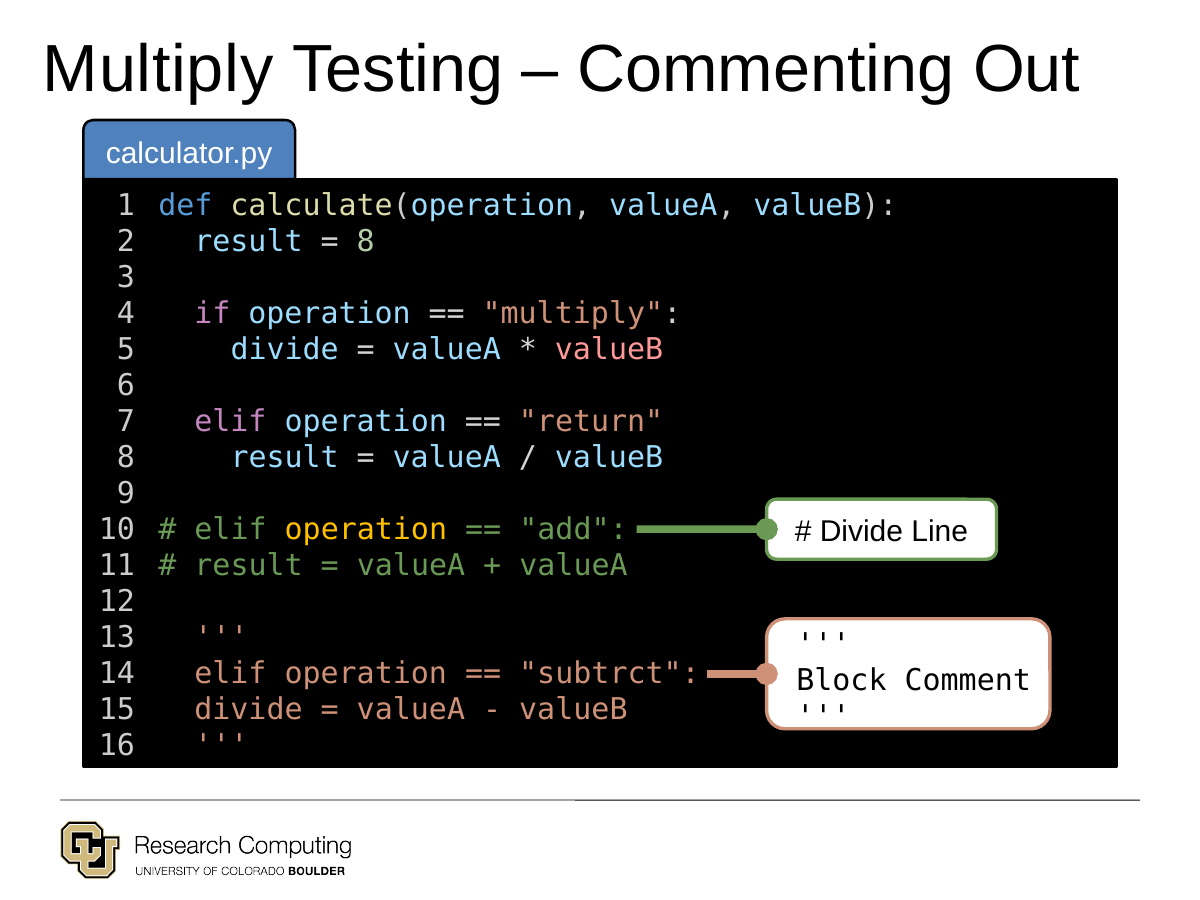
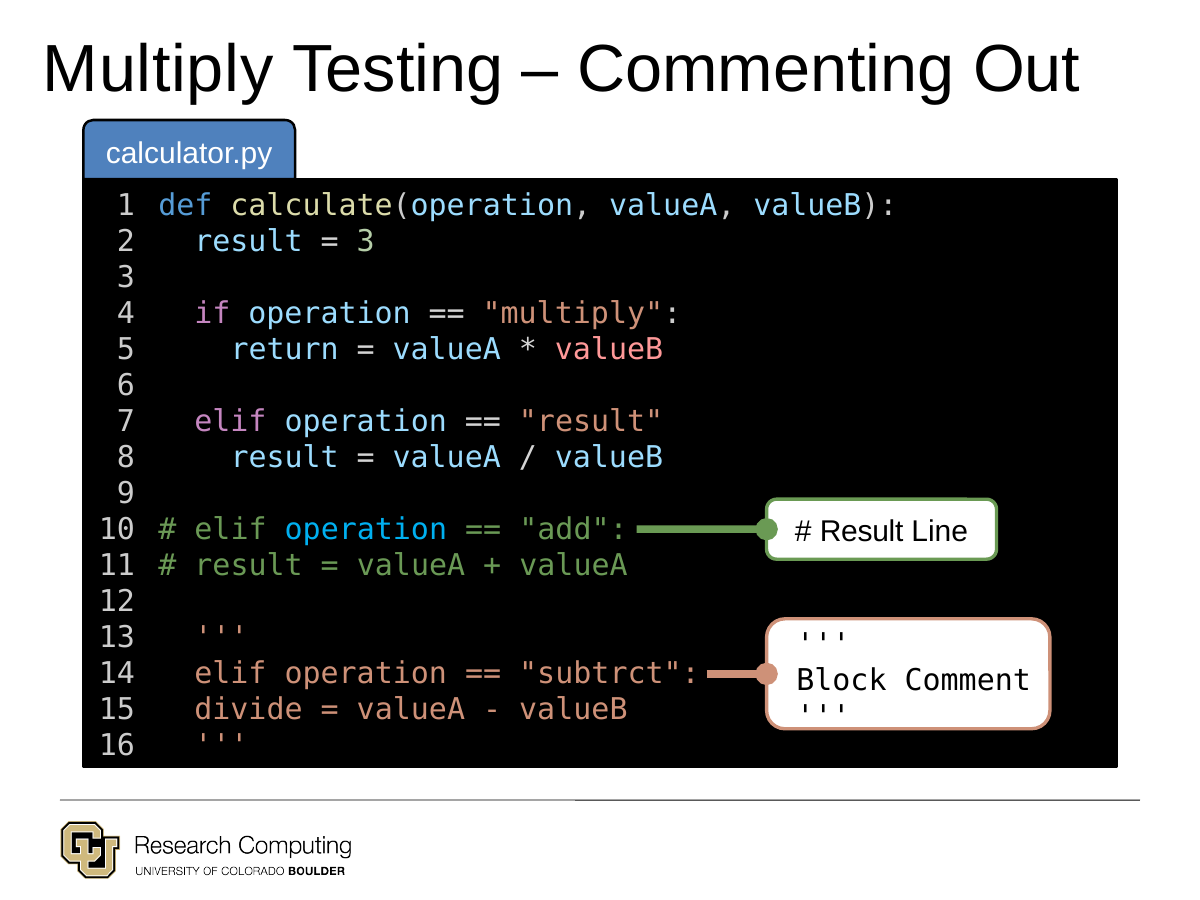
8: 8 -> 3 (366, 241)
divide: divide -> return (285, 349)
return: return -> result (591, 421)
operation colour: yellow -> light blue (366, 529)
Divide: Divide -> Result (862, 531)
